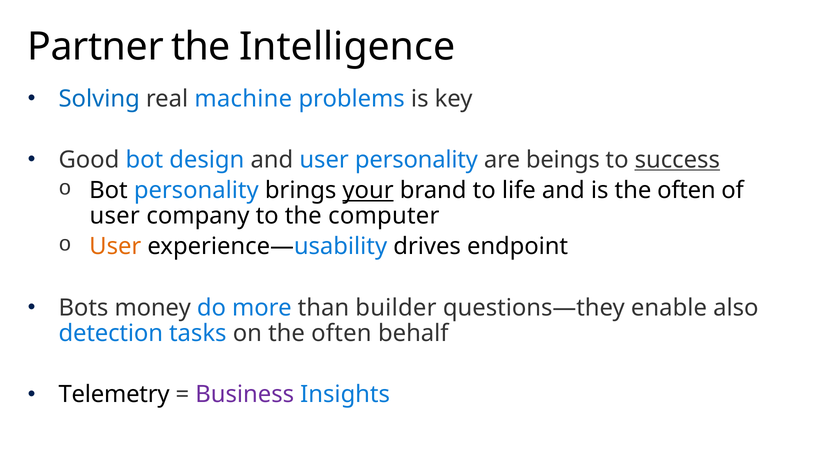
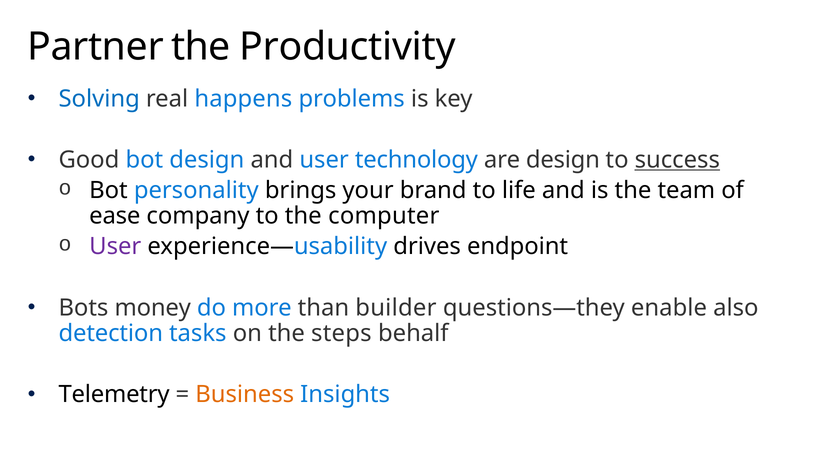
Intelligence: Intelligence -> Productivity (347, 47)
machine: machine -> happens (243, 99)
user personality: personality -> technology (416, 160)
are beings: beings -> design (563, 160)
your underline: present -> none (368, 190)
is the often: often -> team (686, 190)
user: user -> ease (115, 216)
User colour: orange -> purple (115, 247)
on the often: often -> steps (341, 334)
Business colour: purple -> orange (245, 395)
